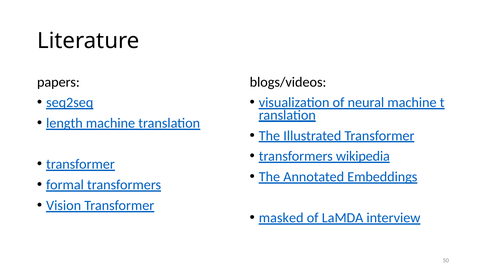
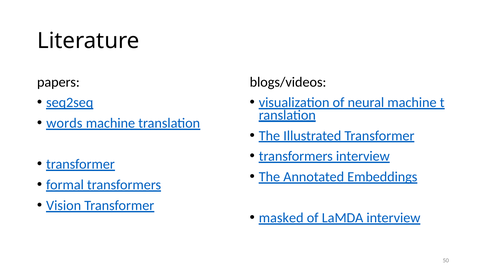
length: length -> words (64, 123)
transformers wikipedia: wikipedia -> interview (363, 157)
